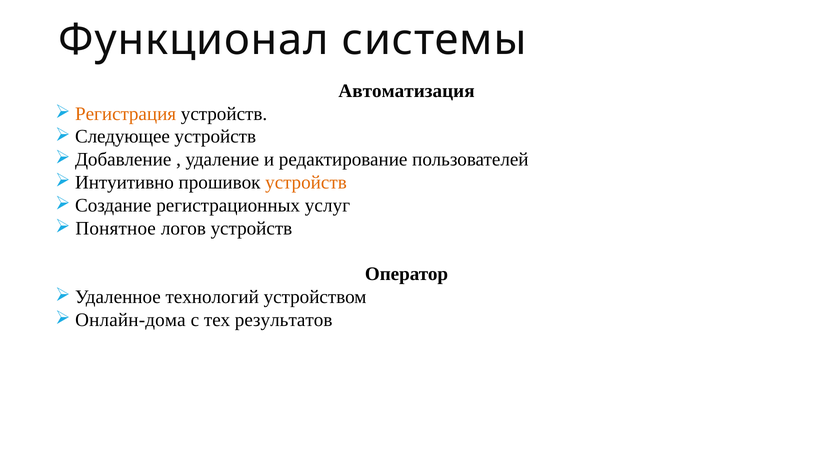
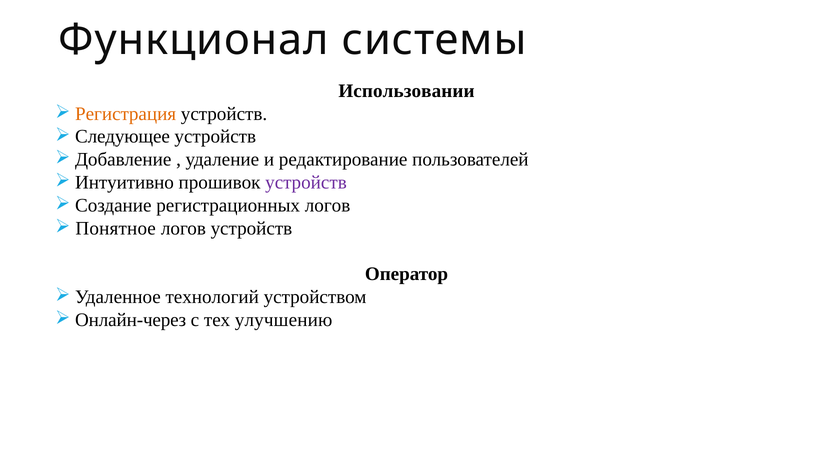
Автоматизация: Автоматизация -> Использовании (406, 91)
устройств colour: orange -> purple (306, 182)
регистрационных услуг: услуг -> логов (328, 205)
Онлайн-дома: Онлайн-дома -> Онлайн-через (131, 320)
результатов: результатов -> улучшению (284, 320)
